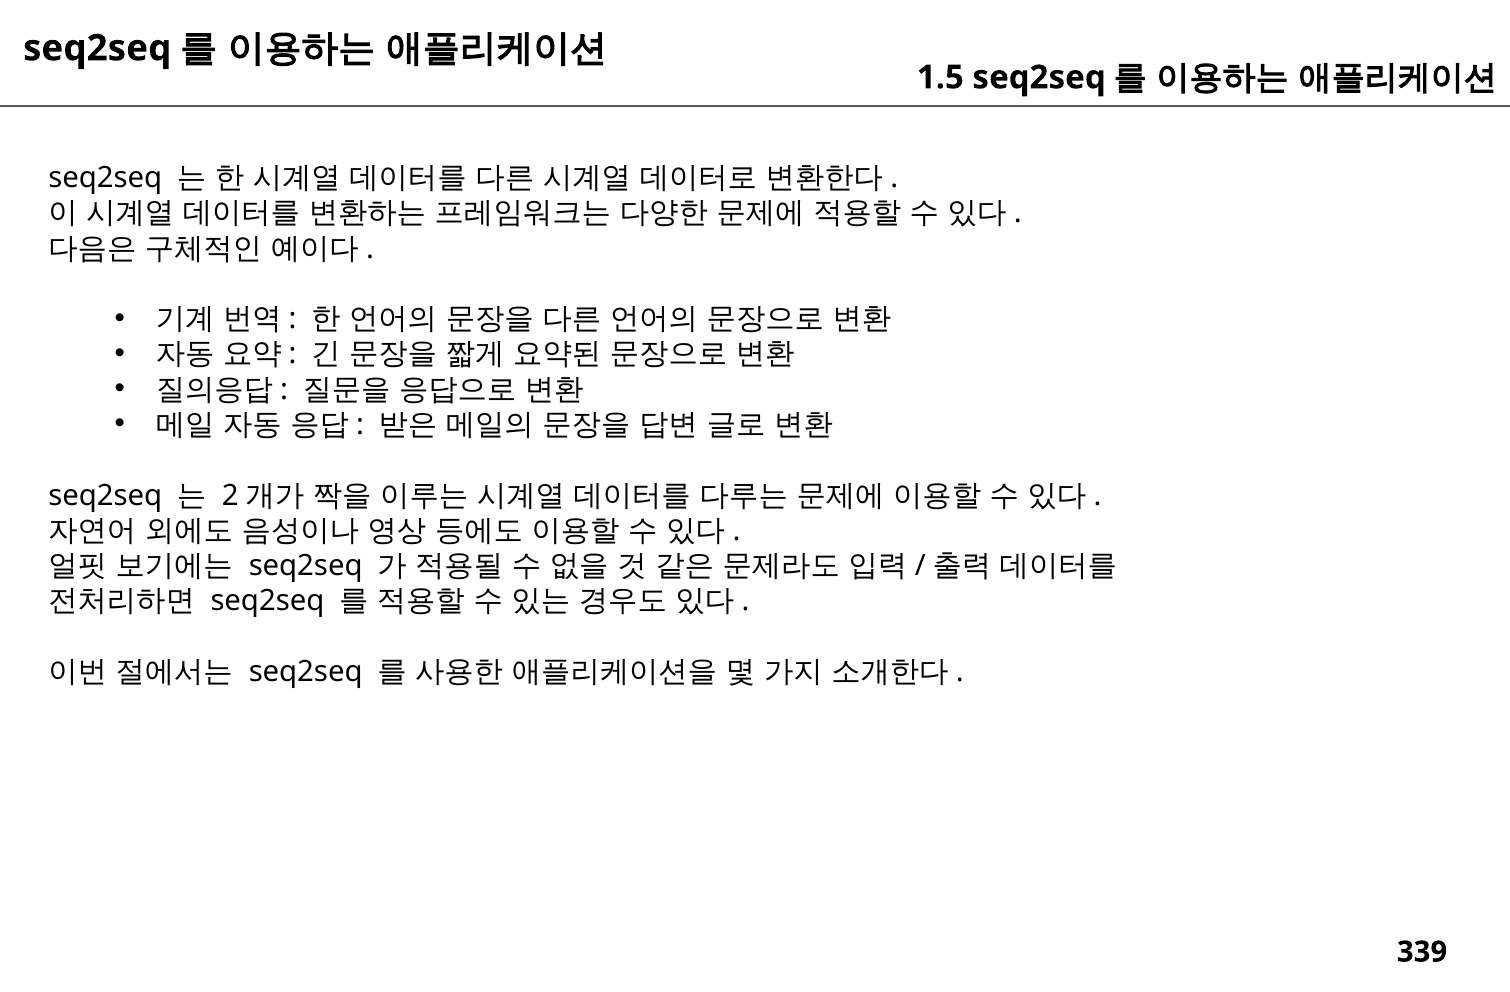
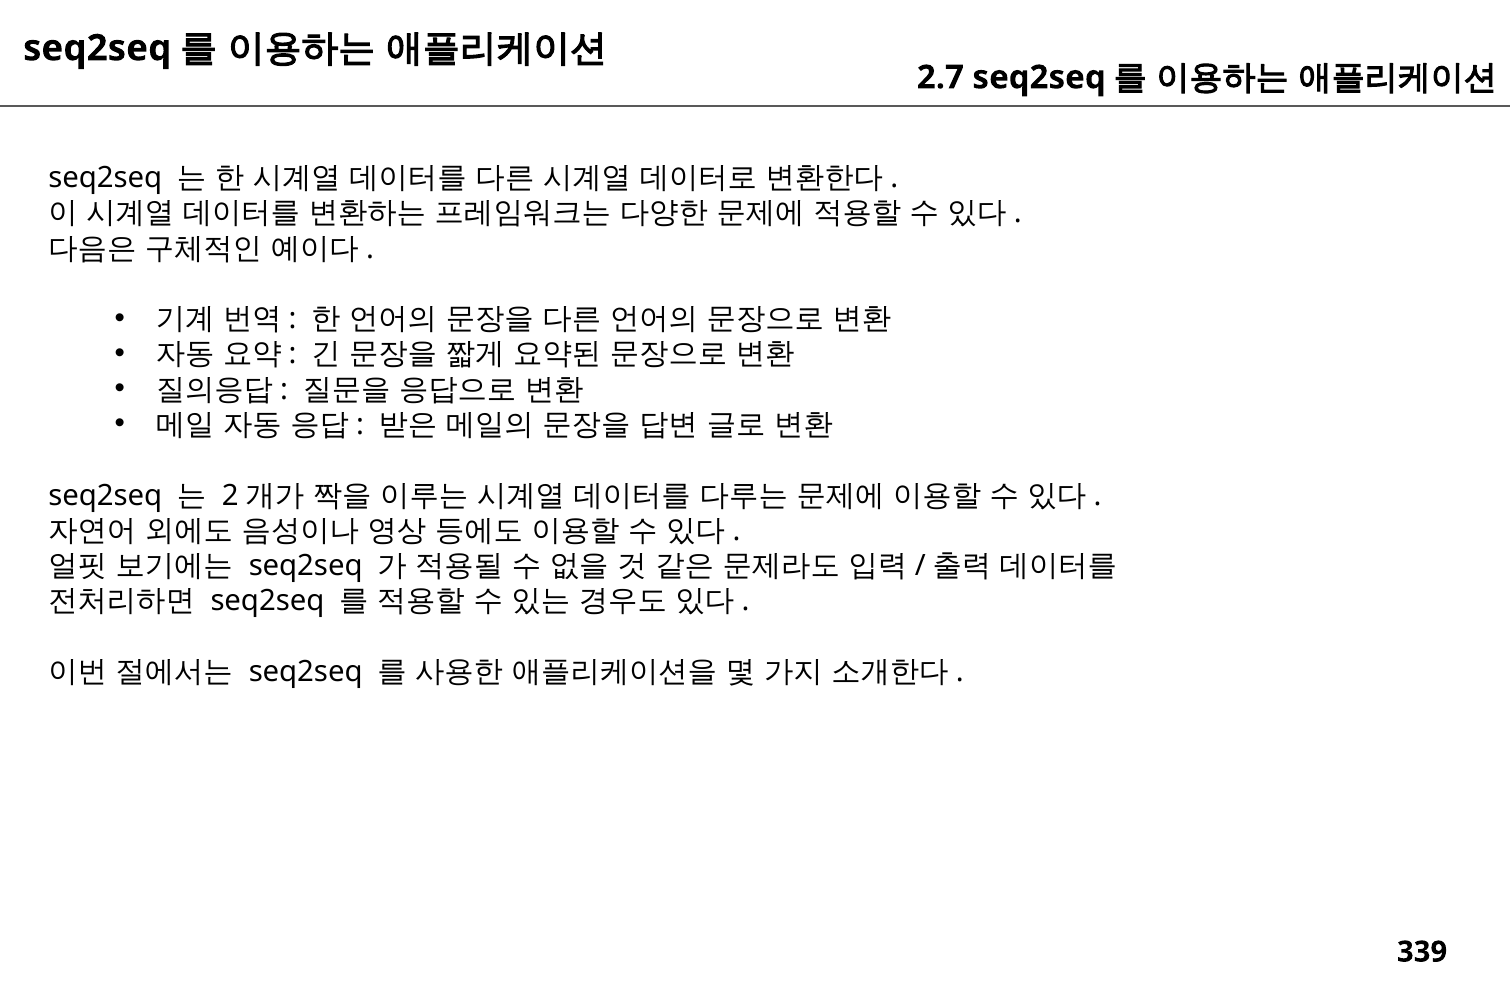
1.5: 1.5 -> 2.7 (940, 77)
